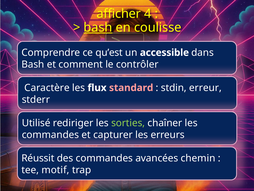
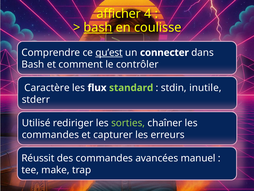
qu’est underline: none -> present (109, 52)
accessible: accessible -> connecter (164, 52)
standard colour: pink -> light green (131, 88)
erreur: erreur -> inutile (205, 88)
chemin: chemin -> manuel (198, 158)
motif: motif -> make (55, 170)
